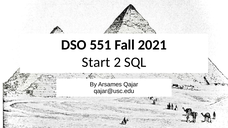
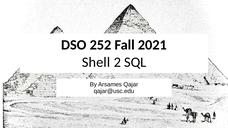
551: 551 -> 252 (101, 45)
Start: Start -> Shell (96, 62)
